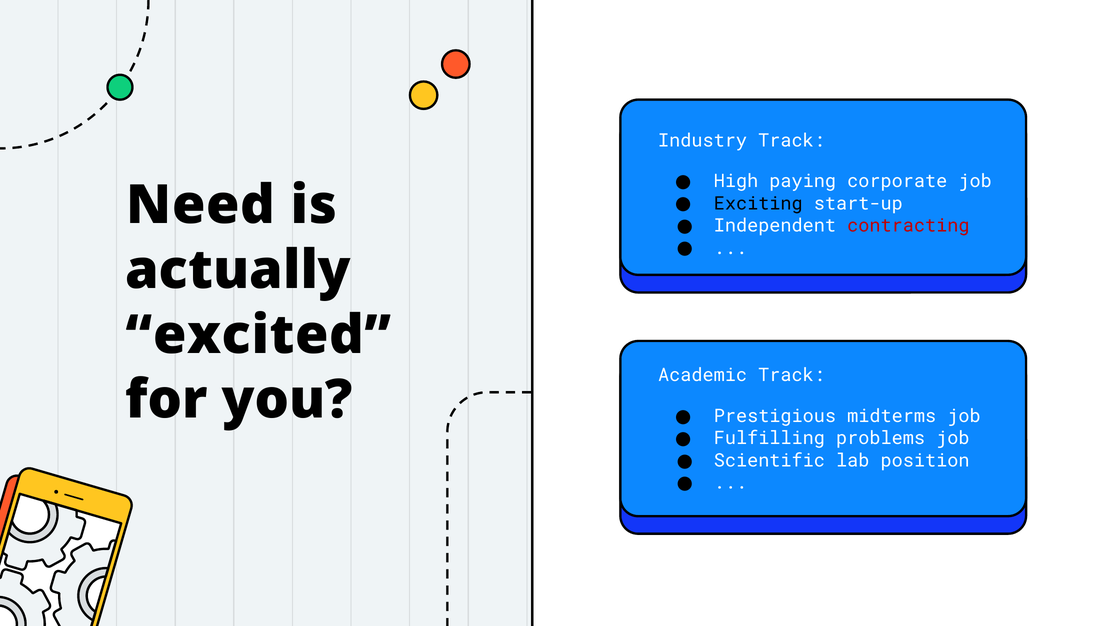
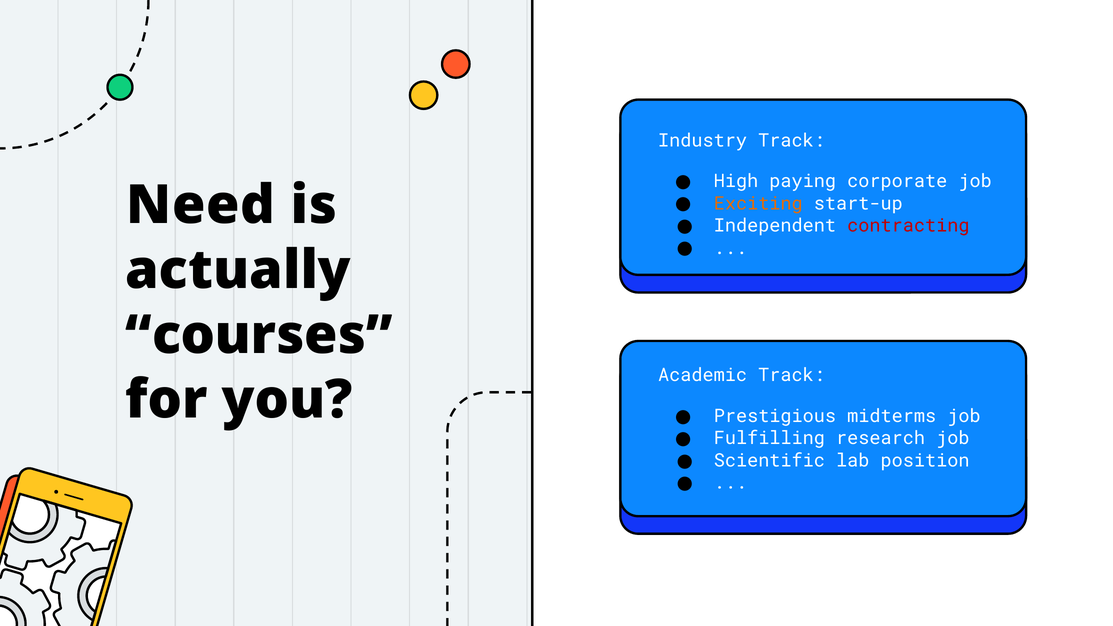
Exciting colour: black -> orange (758, 204)
excited: excited -> courses (259, 335)
problems: problems -> research (881, 438)
